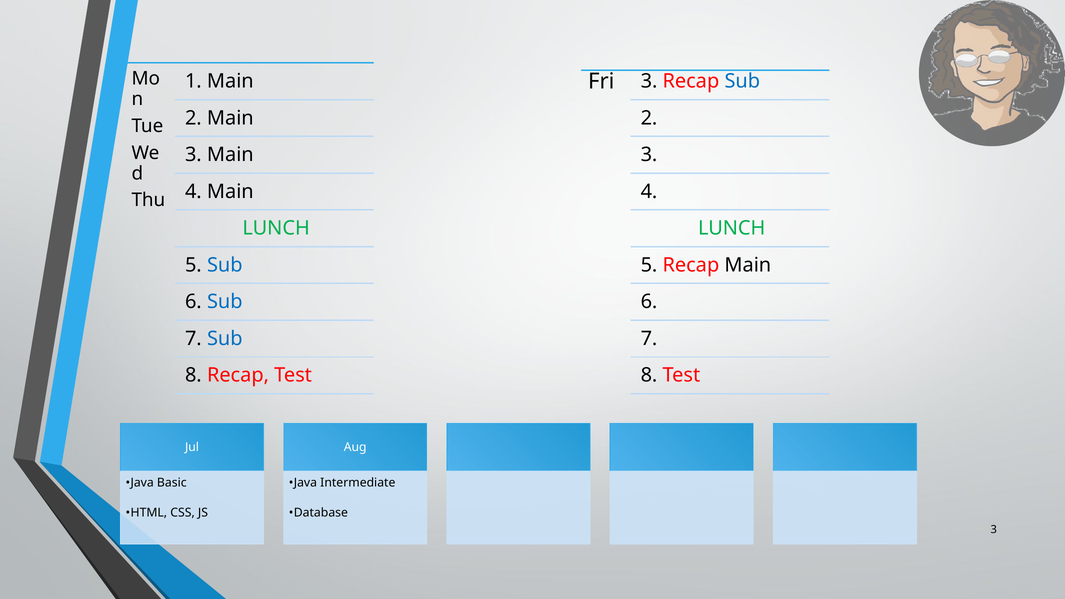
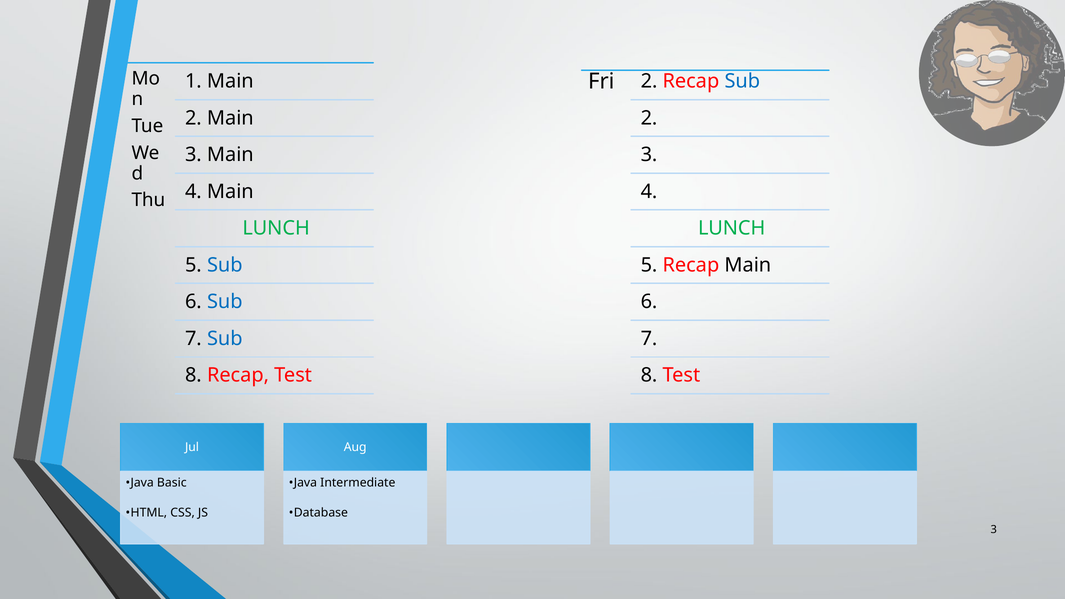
Fri 3: 3 -> 2 (649, 81)
